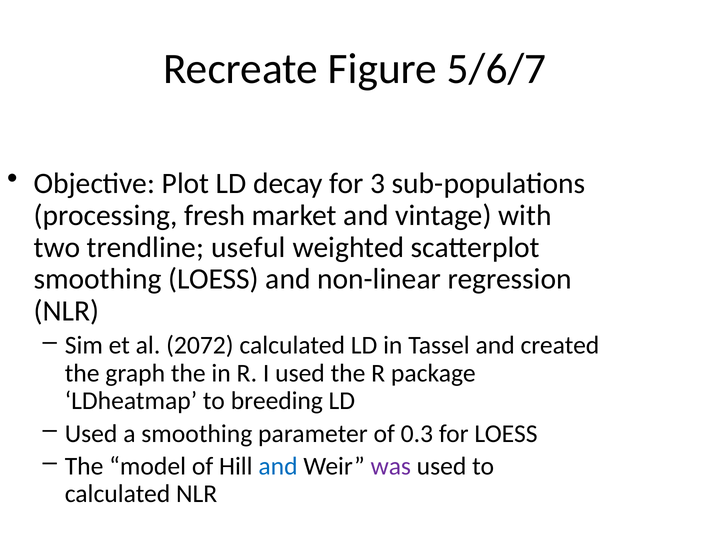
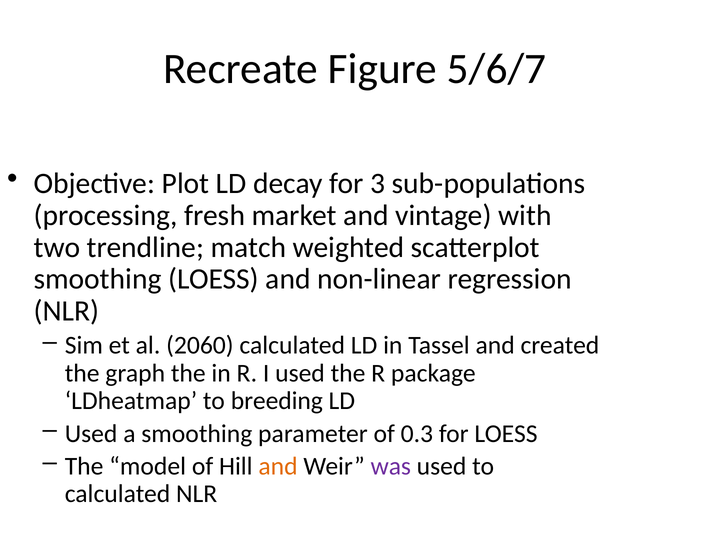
useful: useful -> match (248, 247)
2072: 2072 -> 2060 (200, 345)
and colour: blue -> orange (278, 466)
